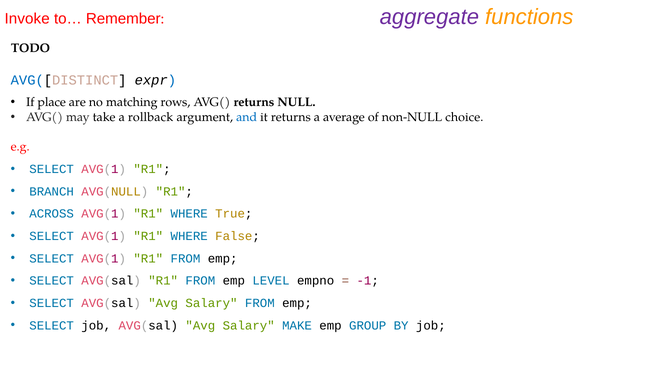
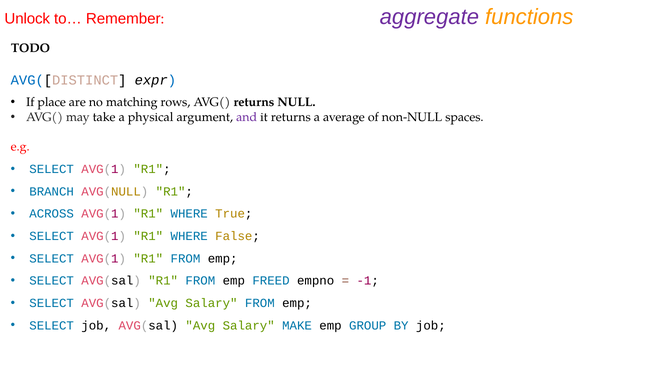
Invoke: Invoke -> Unlock (27, 19)
rollback: rollback -> physical (151, 117)
and colour: blue -> purple (247, 117)
choice: choice -> spaces (464, 117)
LEVEL: LEVEL -> FREED (271, 281)
